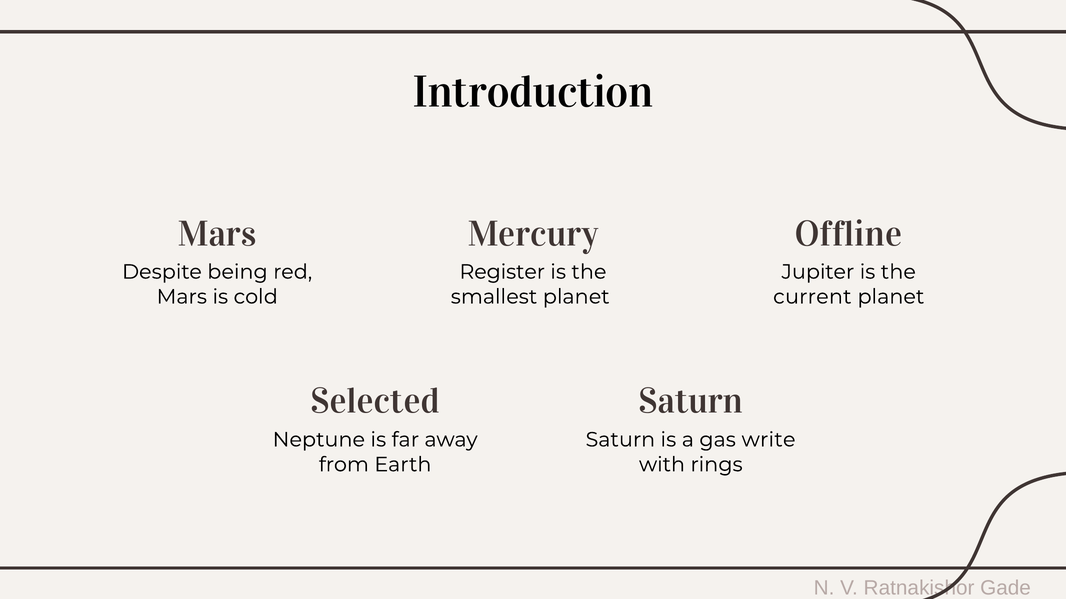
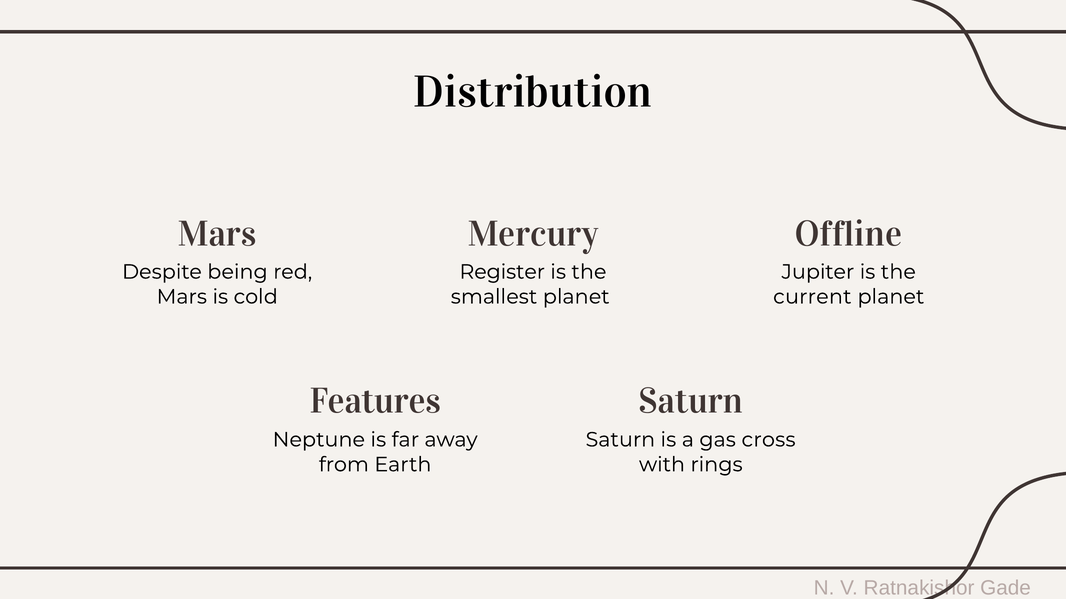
Introduction: Introduction -> Distribution (533, 92)
Selected: Selected -> Features (375, 402)
write: write -> cross (769, 440)
